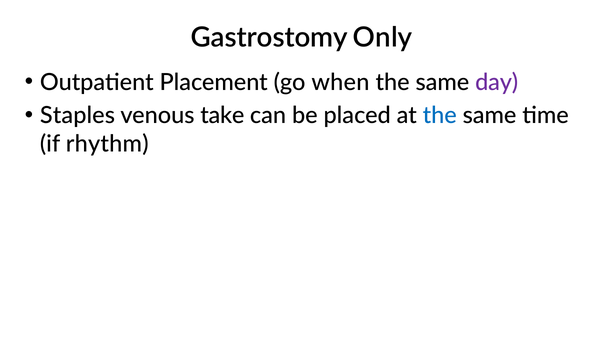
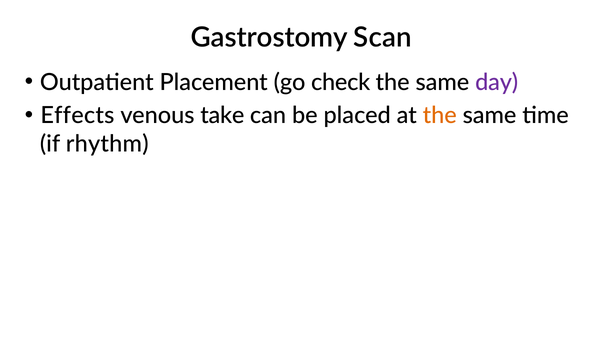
Only: Only -> Scan (383, 37)
when: when -> check (341, 82)
Staples: Staples -> Effects (77, 115)
the colour: blue -> orange (440, 115)
